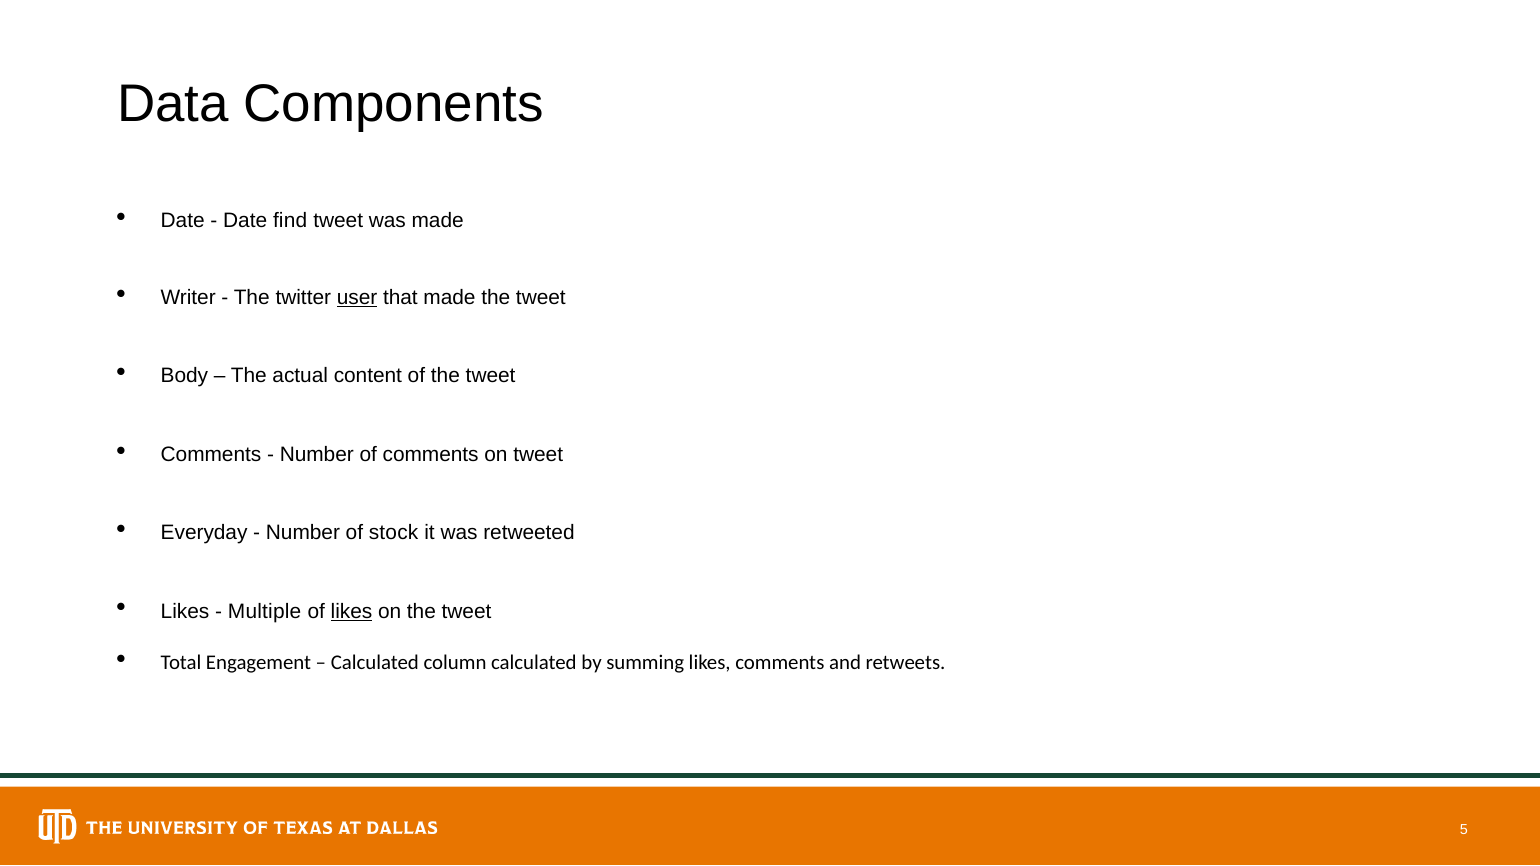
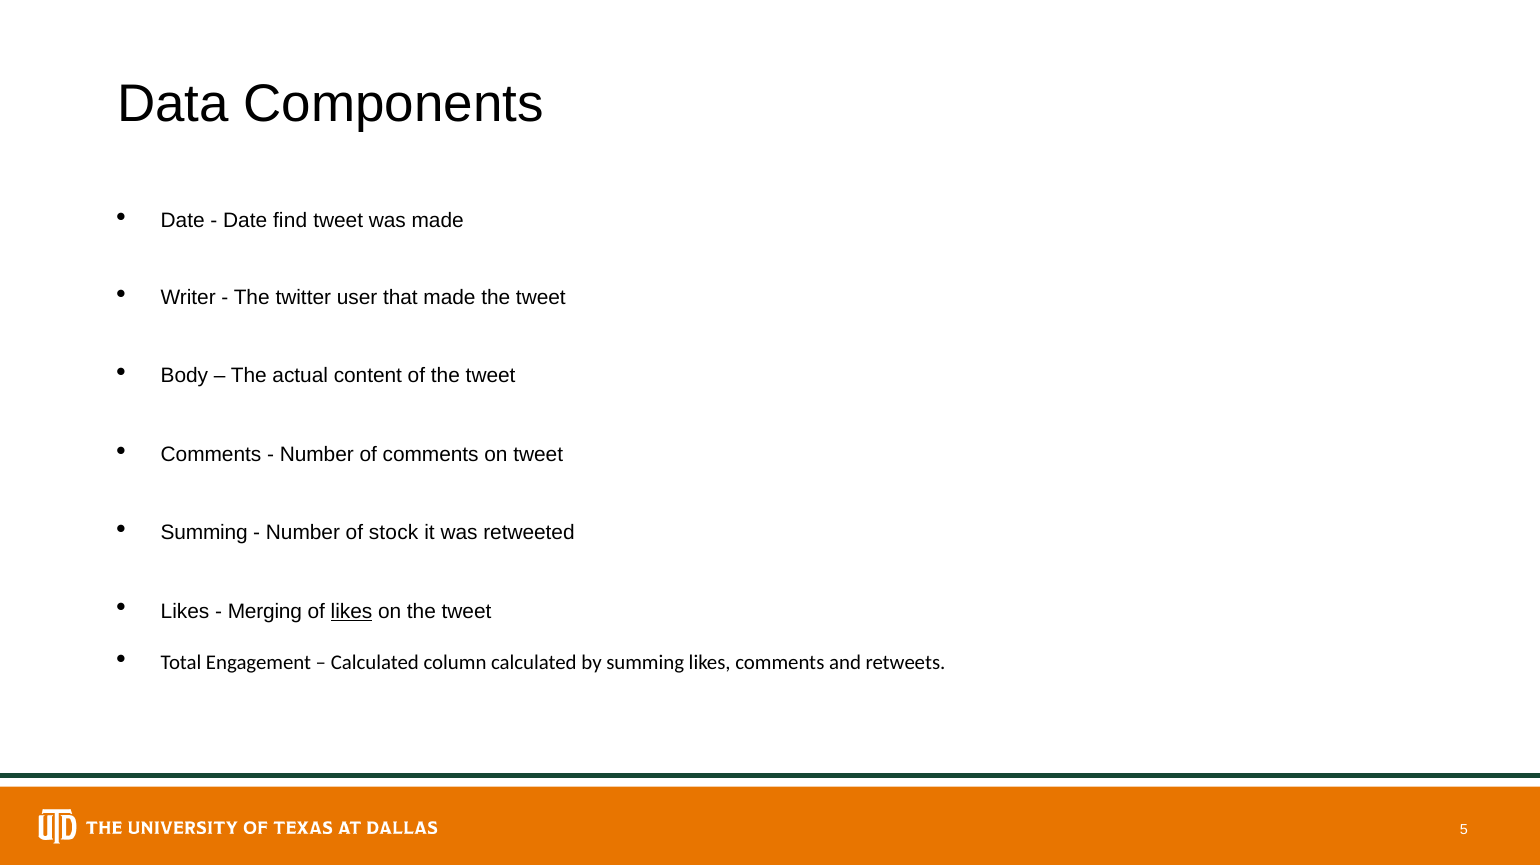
user underline: present -> none (357, 298)
Everyday: Everyday -> Summing (204, 533)
Multiple: Multiple -> Merging (265, 611)
